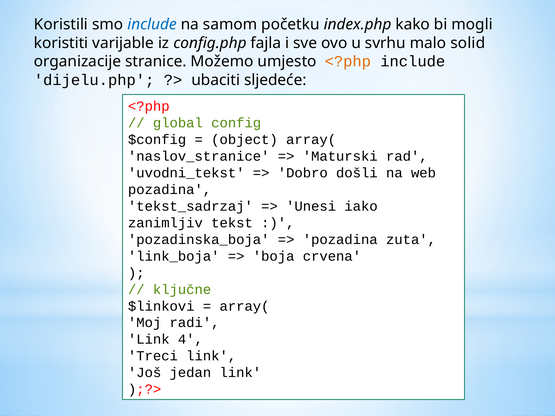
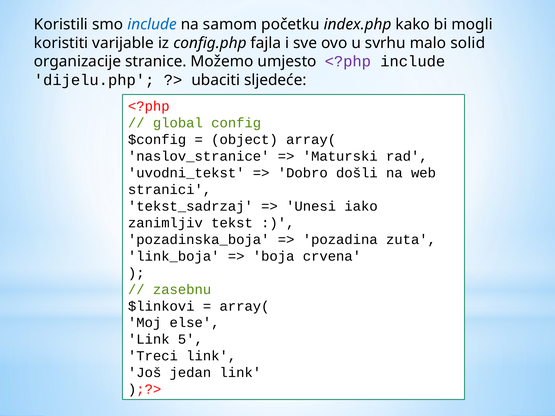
<?php colour: orange -> purple (348, 62)
pozadina: pozadina -> stranici (170, 190)
ključne: ključne -> zasebnu (182, 290)
radi: radi -> else (195, 323)
4: 4 -> 5 (190, 340)
